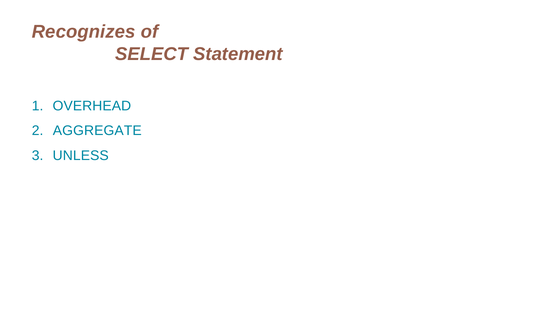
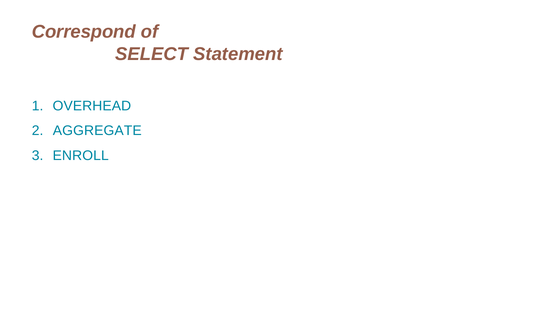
Recognizes: Recognizes -> Correspond (84, 32)
UNLESS: UNLESS -> ENROLL (81, 156)
